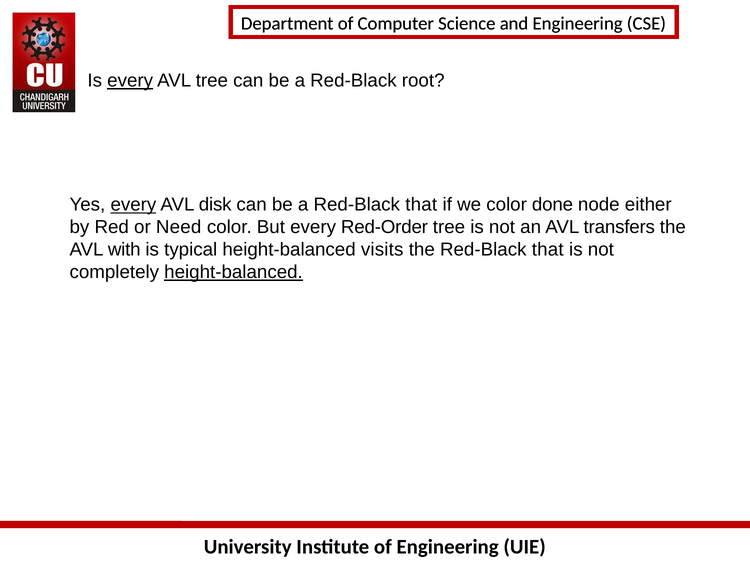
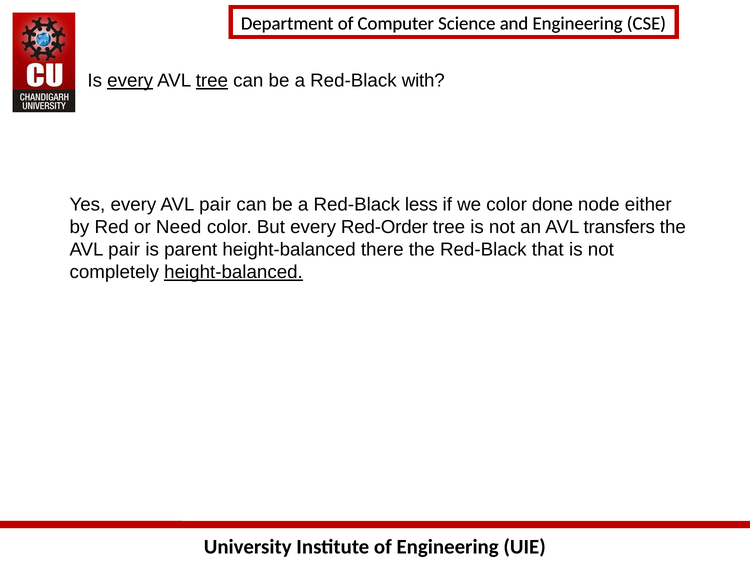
tree underline: none -> present (212, 81)
root: root -> with (423, 81)
every underline: present -> none (133, 205)
disk: disk -> pair (215, 205)
a Red-Black that: that -> less (421, 205)
with: with -> pair (124, 250)
typical: typical -> parent (191, 250)
visits: visits -> there (382, 250)
